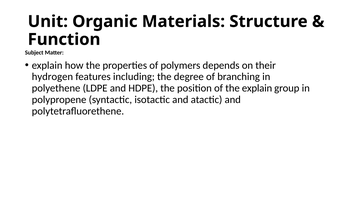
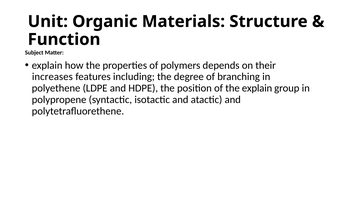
hydrogen: hydrogen -> increases (52, 77)
